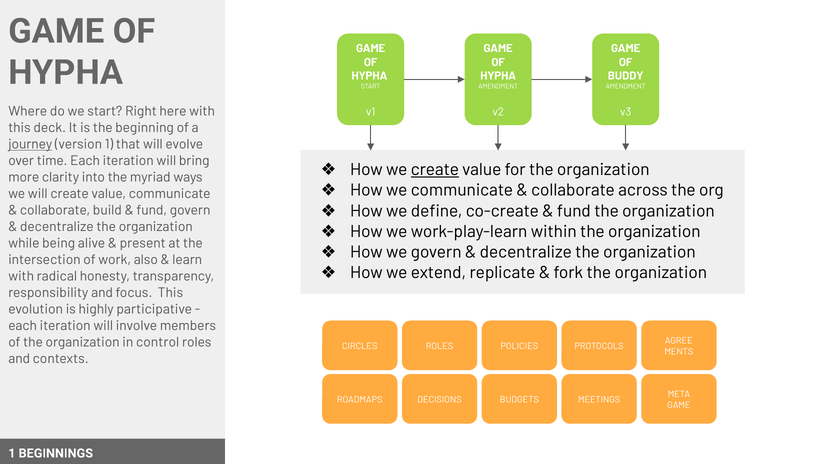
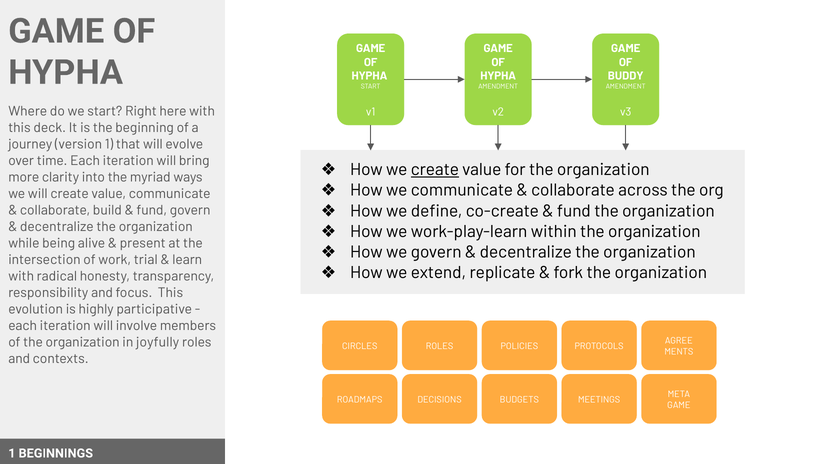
journey underline: present -> none (30, 144)
also: also -> trial (146, 260)
control: control -> joyfully (158, 342)
